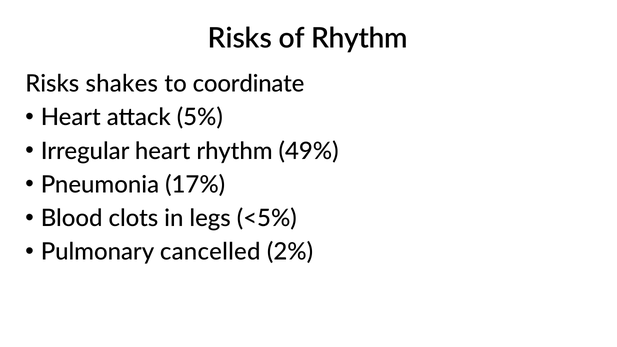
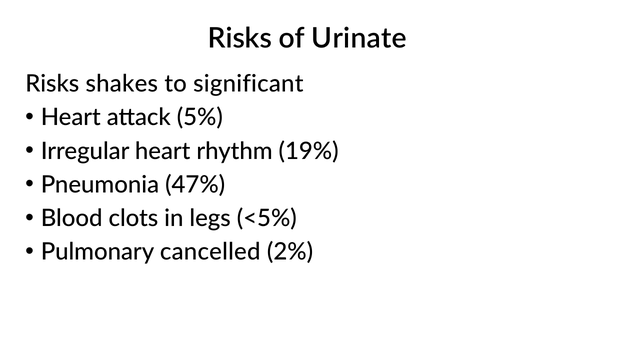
of Rhythm: Rhythm -> Urinate (359, 38)
coordinate: coordinate -> significant (248, 84)
49%: 49% -> 19% (309, 151)
17%: 17% -> 47% (195, 185)
